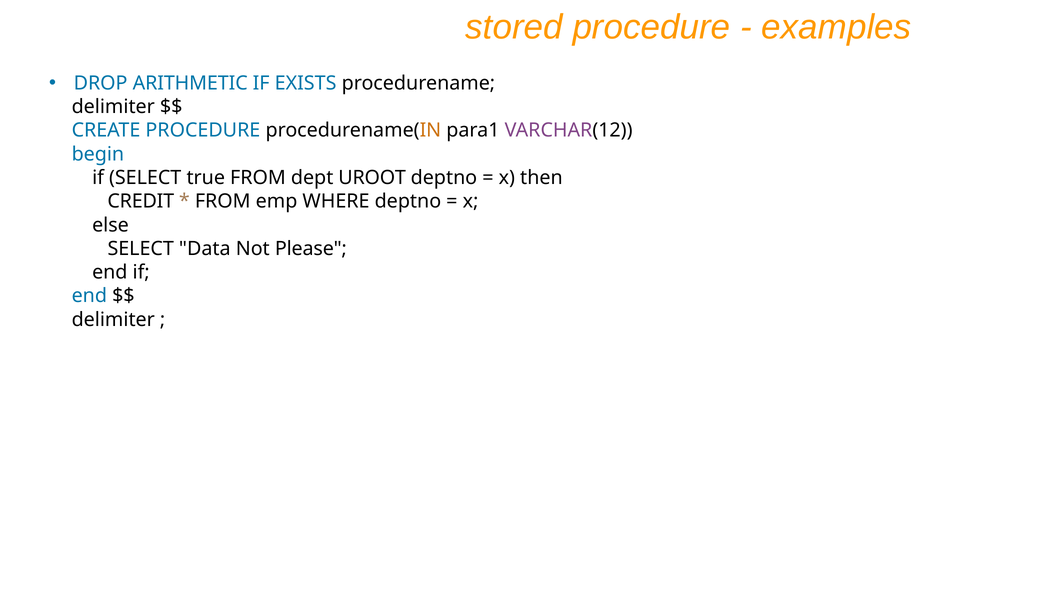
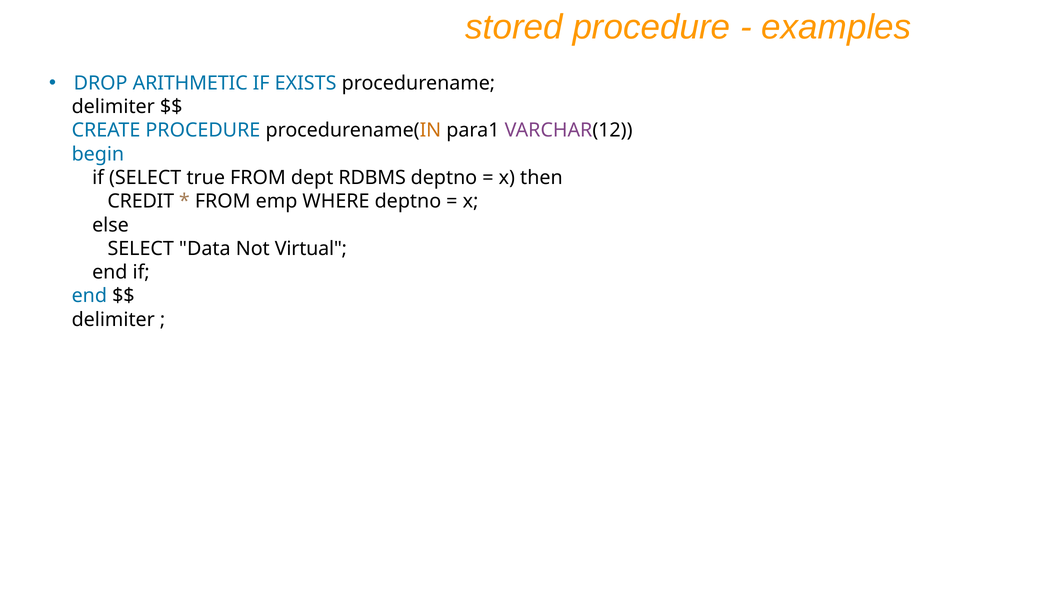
UROOT: UROOT -> RDBMS (372, 178)
Please: Please -> Virtual (311, 249)
